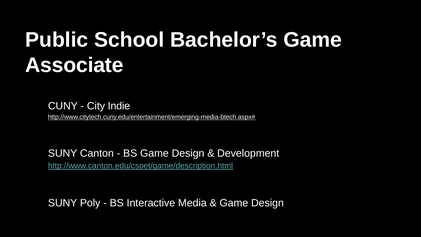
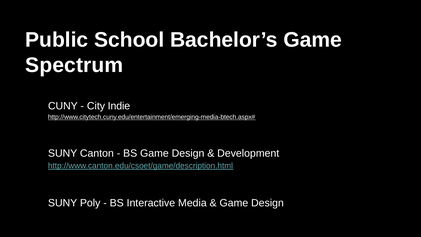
Associate: Associate -> Spectrum (74, 65)
